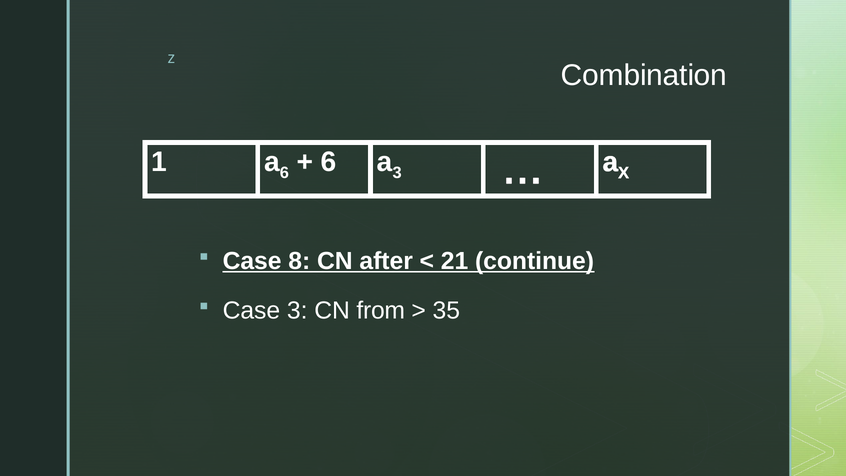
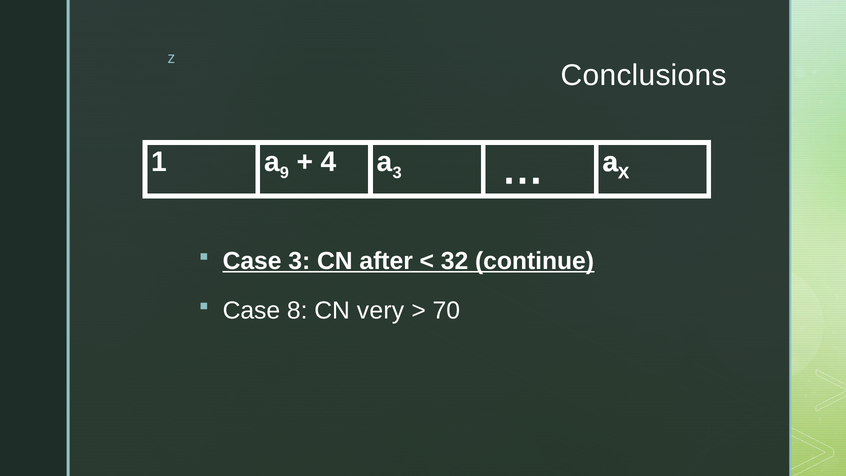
Combination: Combination -> Conclusions (644, 75)
6: 6 -> 9 (284, 173)
6: 6 -> 4 (329, 162)
Case 8: 8 -> 3 (299, 261)
21: 21 -> 32 (455, 261)
Case 3: 3 -> 8 (297, 311)
from: from -> very (381, 311)
35: 35 -> 70 (446, 311)
